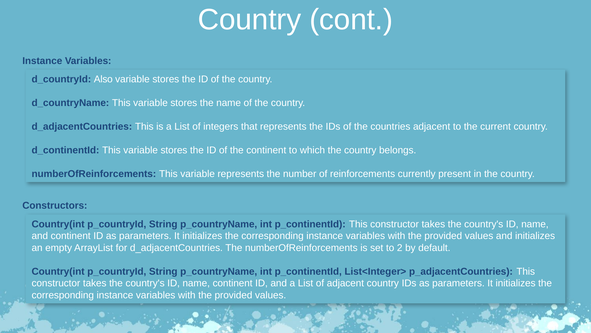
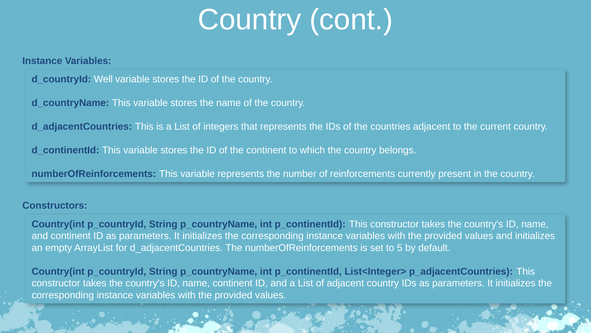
Also: Also -> Well (103, 79)
2: 2 -> 5 (400, 247)
